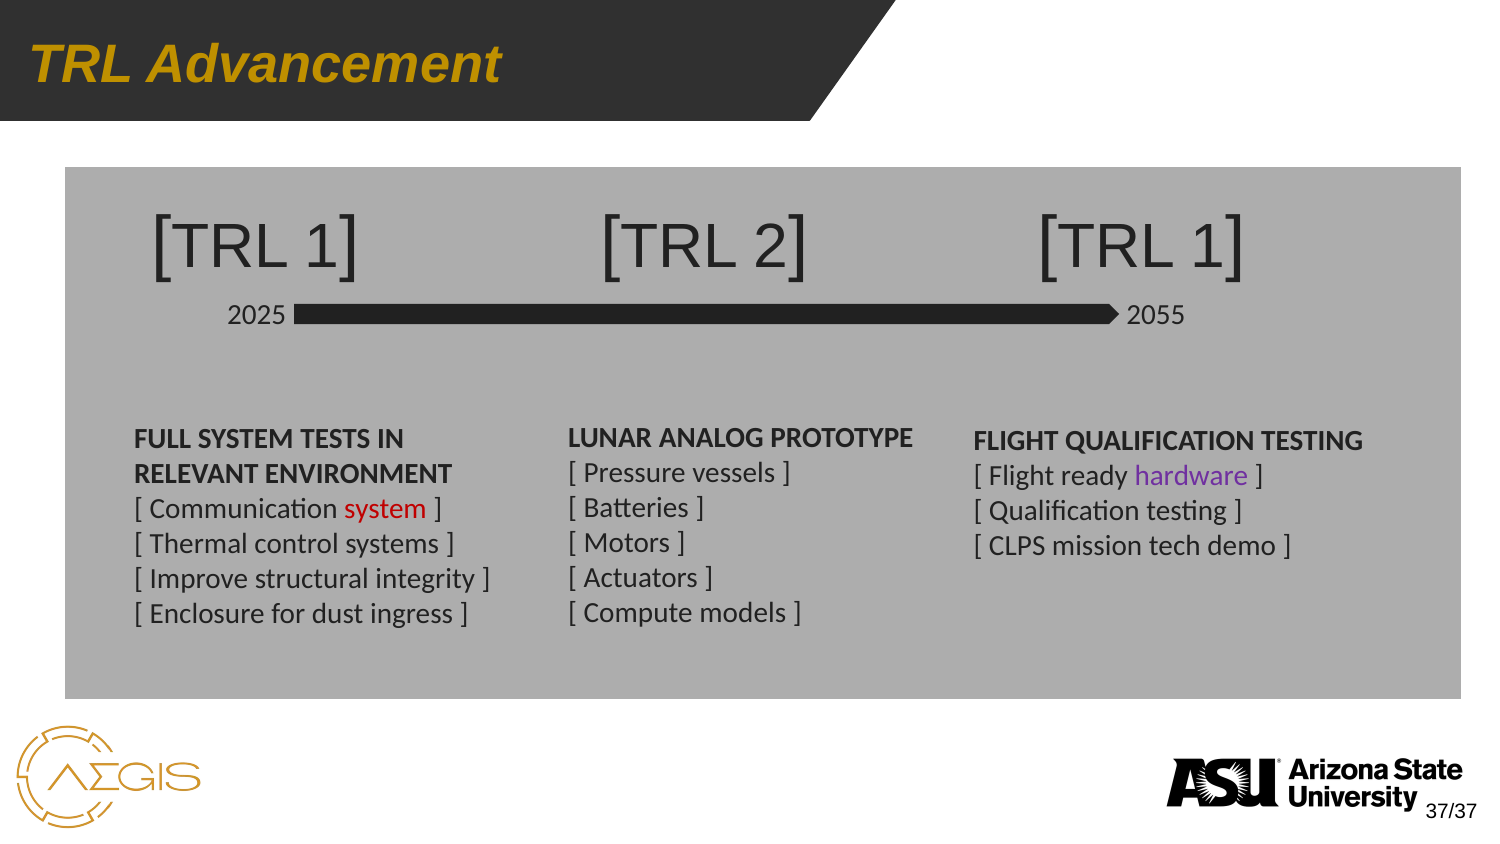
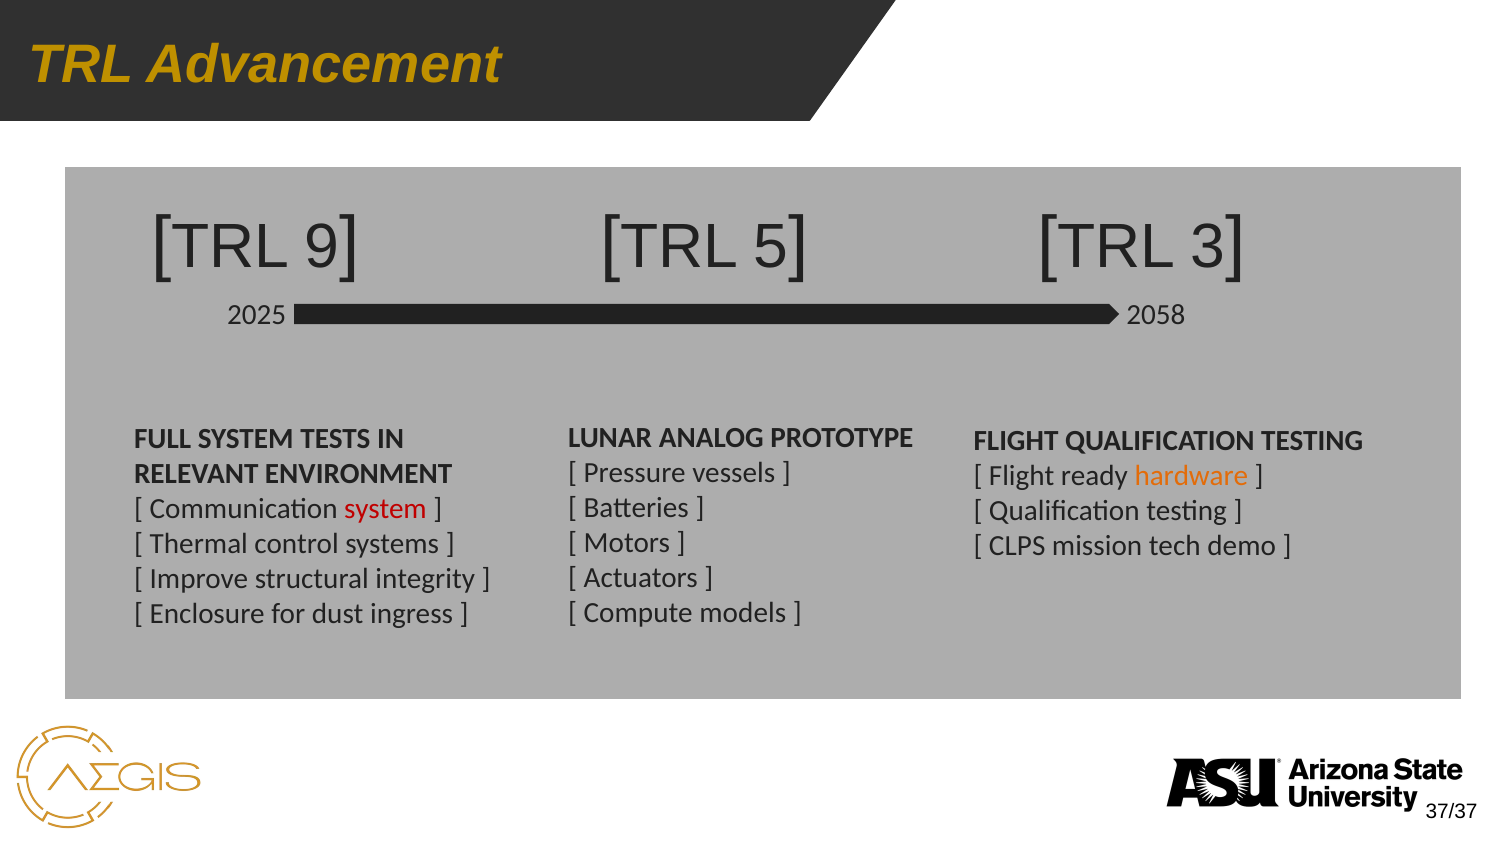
1: 1 -> 9 (322, 247)
2: 2 -> 5 (771, 247)
1: 1 -> 3 (1208, 247)
2055: 2055 -> 2058 (1156, 315)
hardware colour: purple -> orange (1191, 476)
